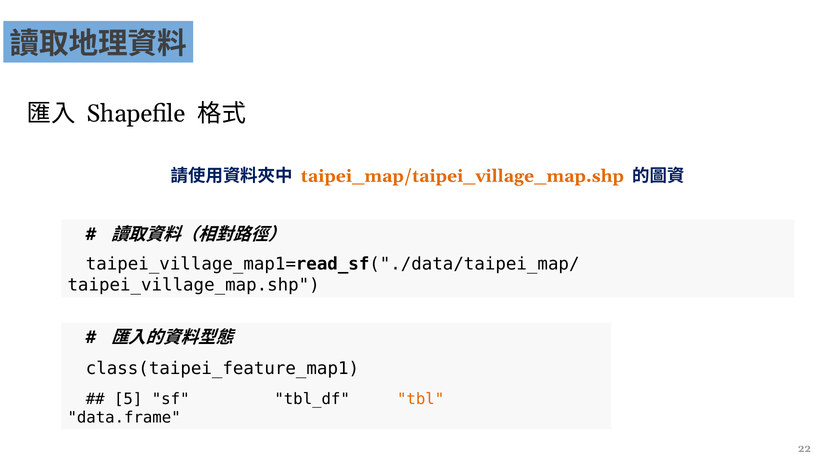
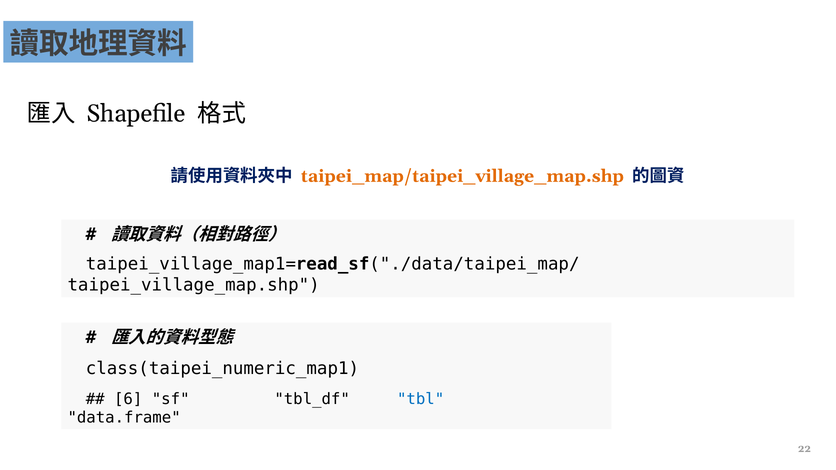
class(taipei_feature_map1: class(taipei_feature_map1 -> class(taipei_numeric_map1 (222, 369)
5: 5 -> 6 (128, 399)
tbl colour: orange -> blue (421, 399)
